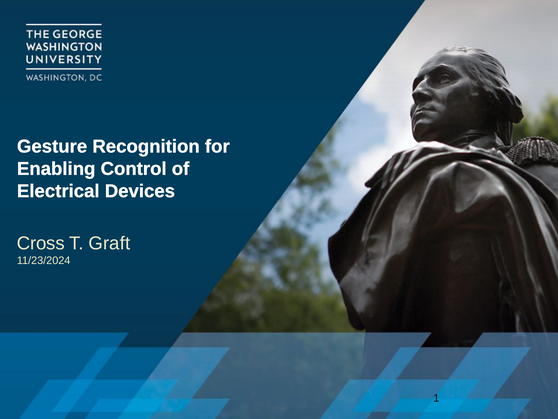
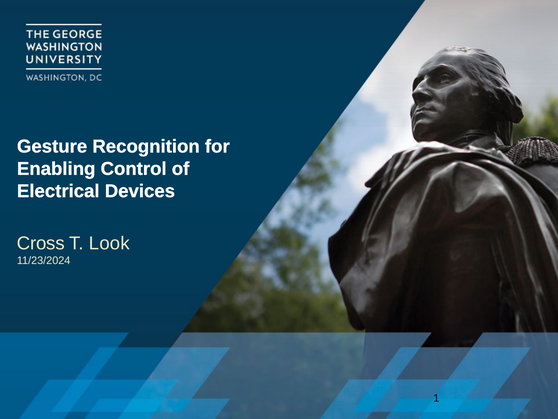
Graft: Graft -> Look (109, 243)
